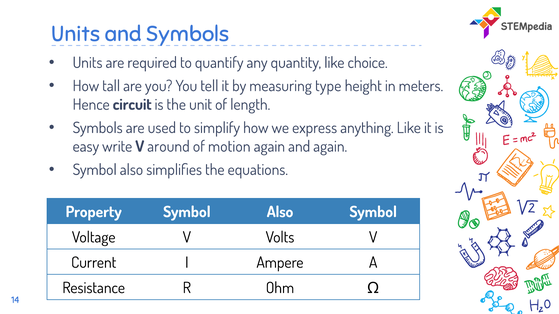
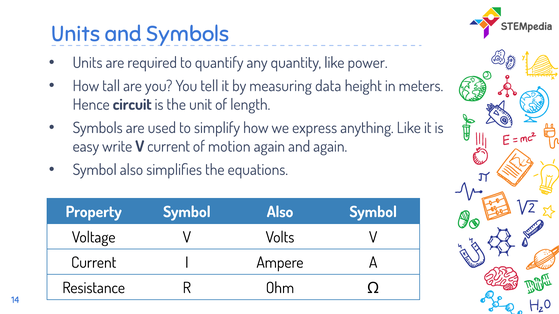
choice: choice -> power (368, 63)
type: type -> data (328, 86)
write V around: around -> current (169, 147)
